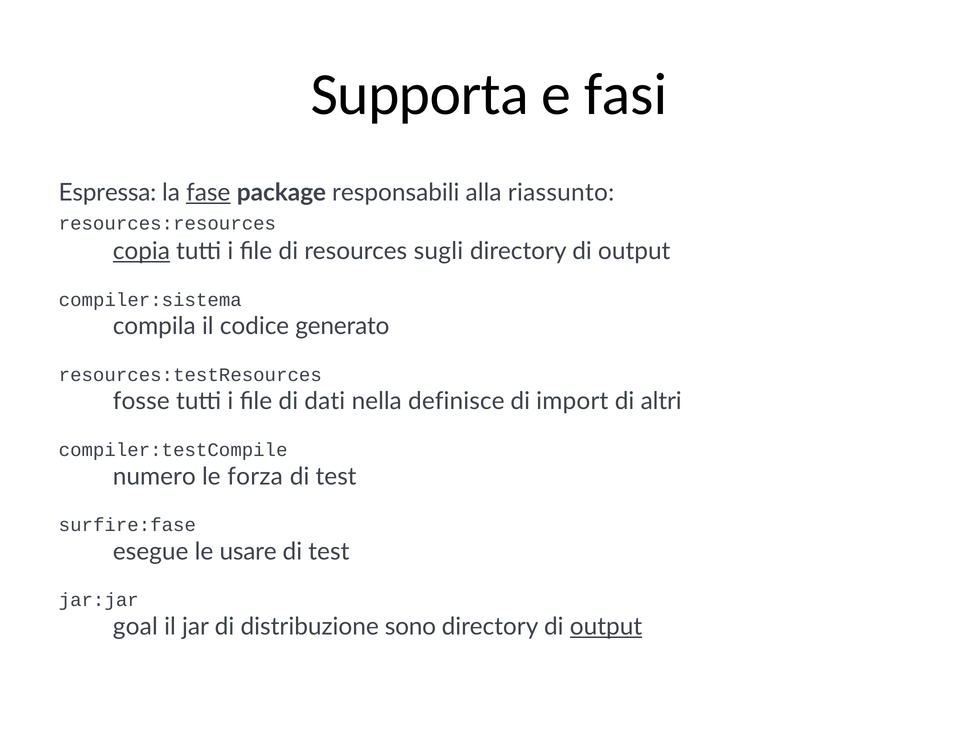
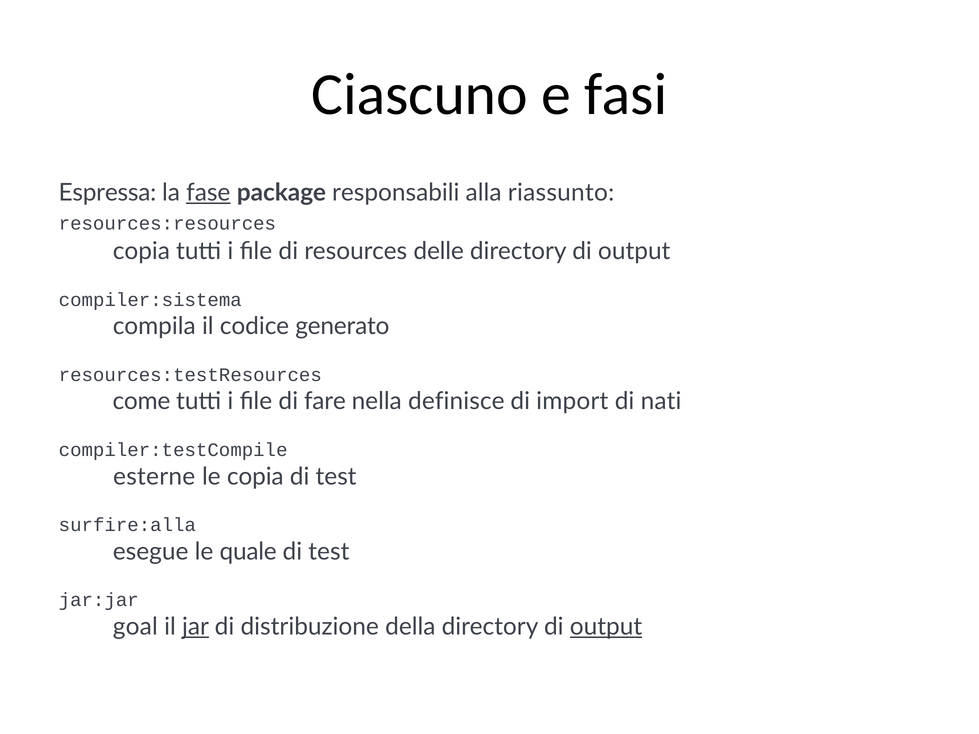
Supporta: Supporta -> Ciascuno (419, 95)
copia underline: present -> none (141, 251)
sugli: sugli -> delle (439, 251)
fosse: fosse -> come (141, 402)
dati: dati -> fare (325, 402)
altri: altri -> nati (661, 402)
numero: numero -> esterne (154, 477)
le forza: forza -> copia (255, 477)
surfire:fase: surfire:fase -> surfire:alla (127, 525)
usare: usare -> quale (248, 552)
jar underline: none -> present (196, 627)
sono: sono -> della (410, 627)
